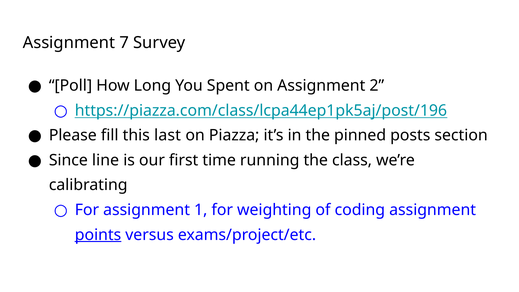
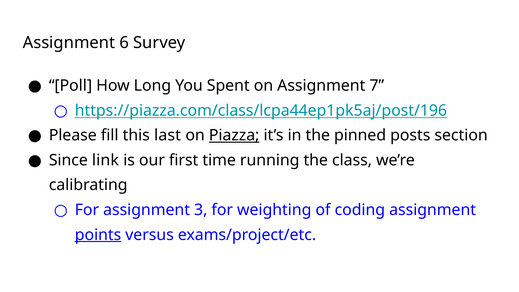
7: 7 -> 6 (124, 43)
2: 2 -> 7 (377, 86)
Piazza underline: none -> present (234, 135)
line: line -> link (105, 160)
1: 1 -> 3 (201, 210)
